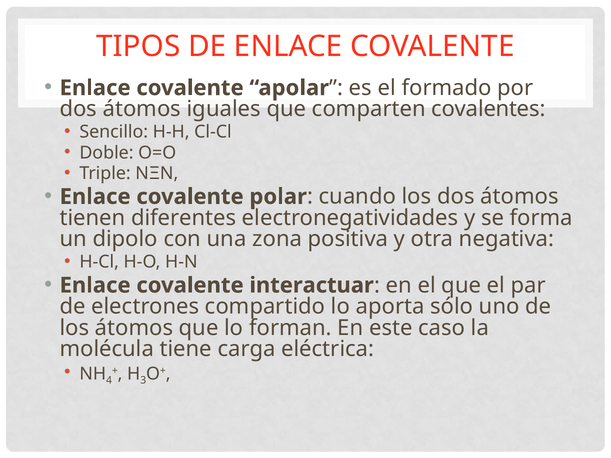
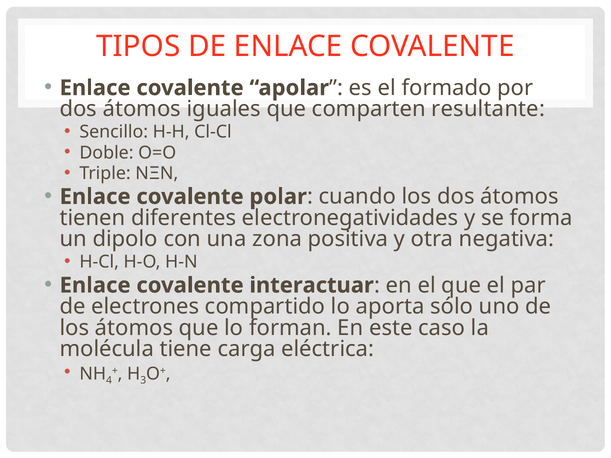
covalentes: covalentes -> resultante (488, 109)
